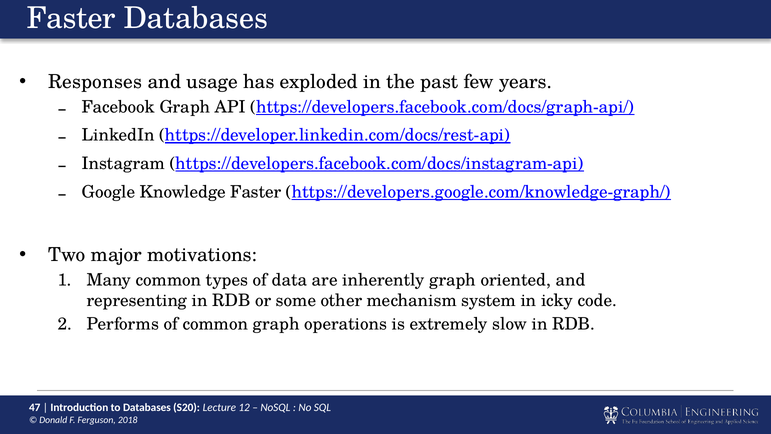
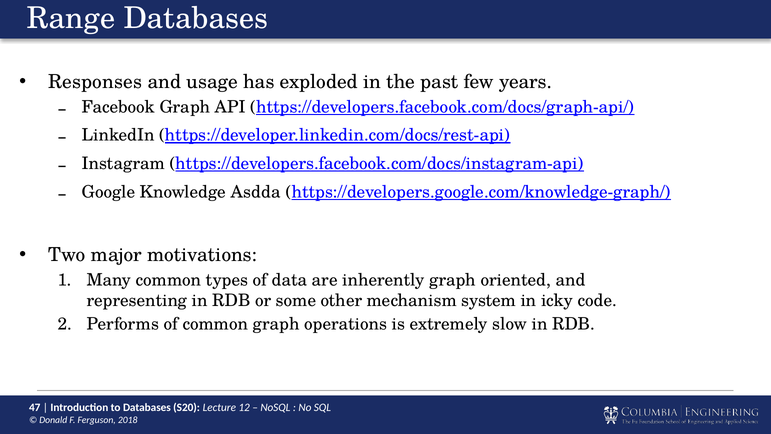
Faster: Faster -> Range (71, 18)
Knowledge Faster: Faster -> Asdda (256, 192)
